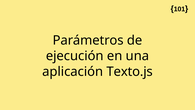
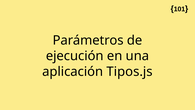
Texto.js: Texto.js -> Tipos.js (130, 71)
